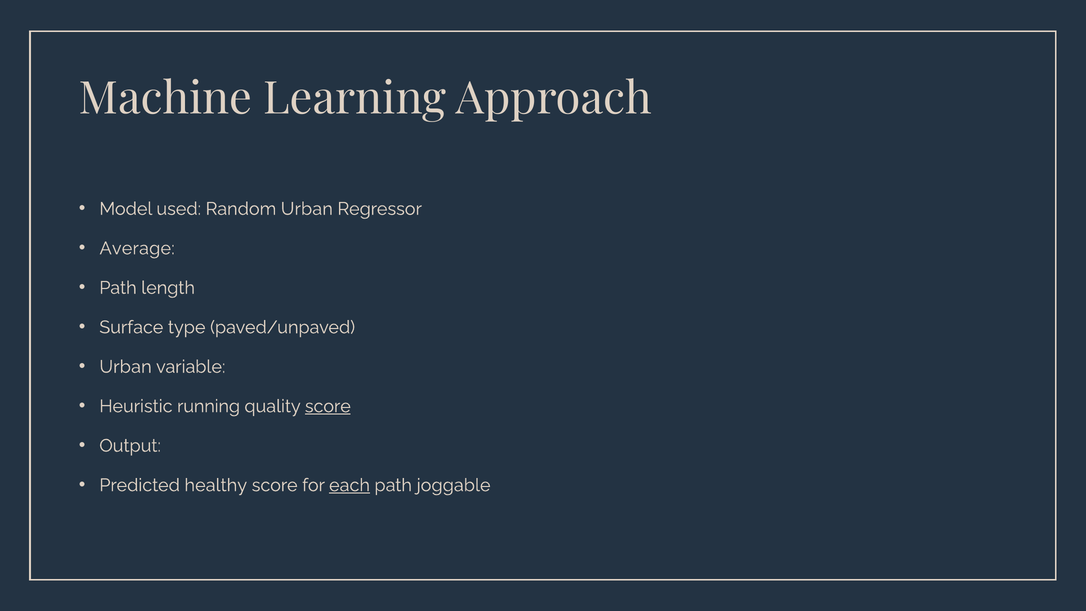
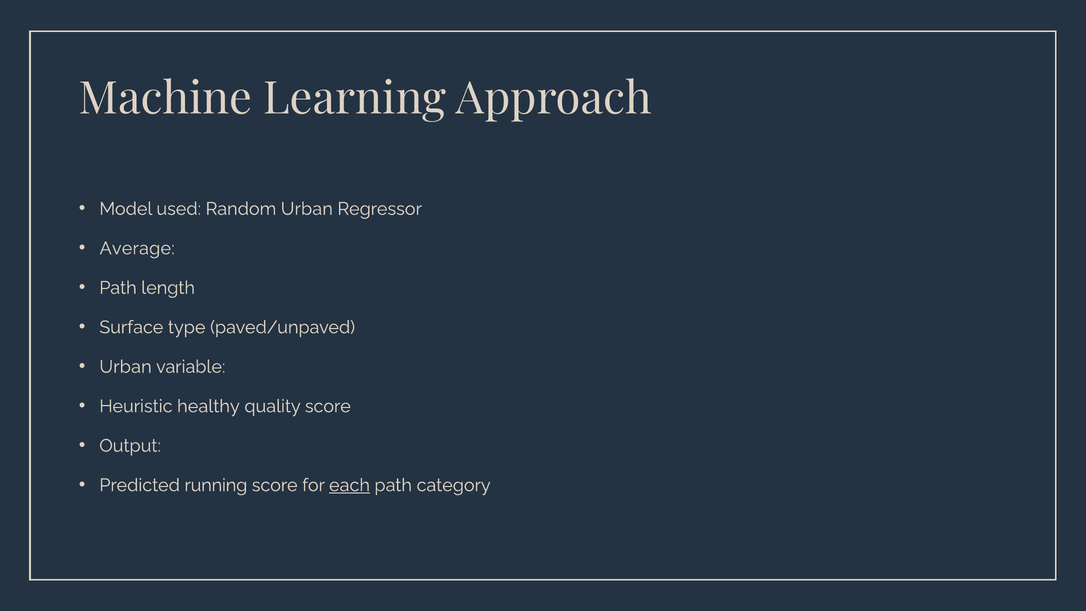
running: running -> healthy (208, 406)
score underline: present -> none (328, 406)
healthy: healthy -> running (216, 485)
joggable: joggable -> category (454, 485)
